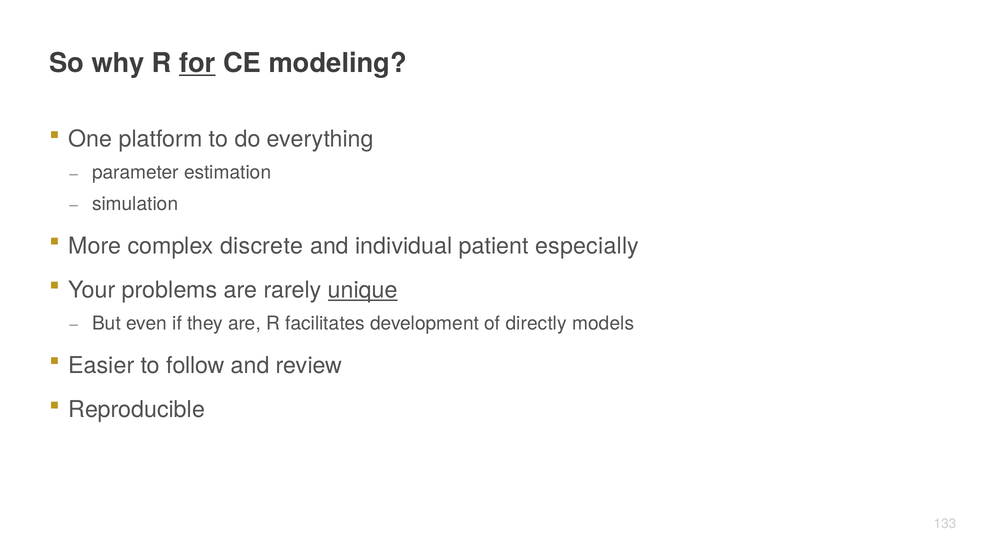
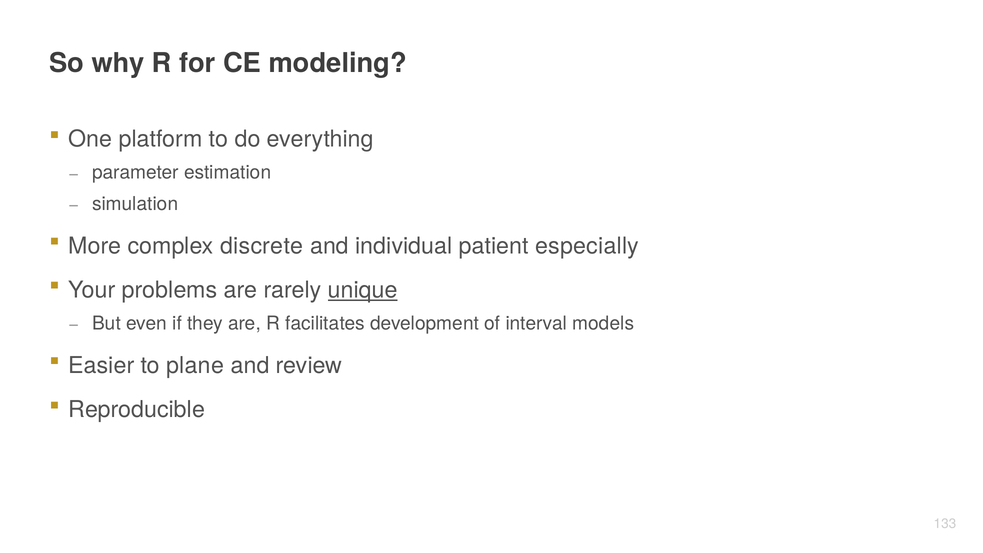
for underline: present -> none (197, 63)
directly: directly -> interval (536, 323)
follow: follow -> plane (195, 365)
